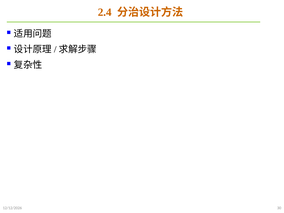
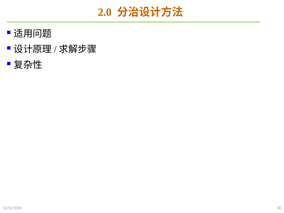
2.4: 2.4 -> 2.0 (105, 12)
